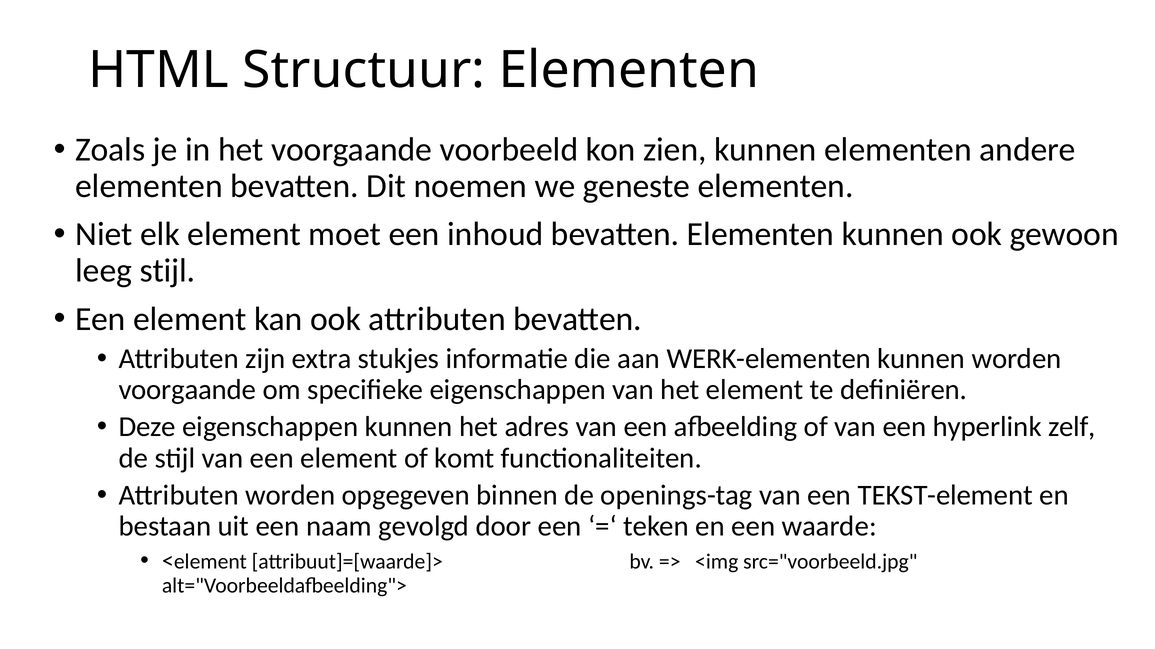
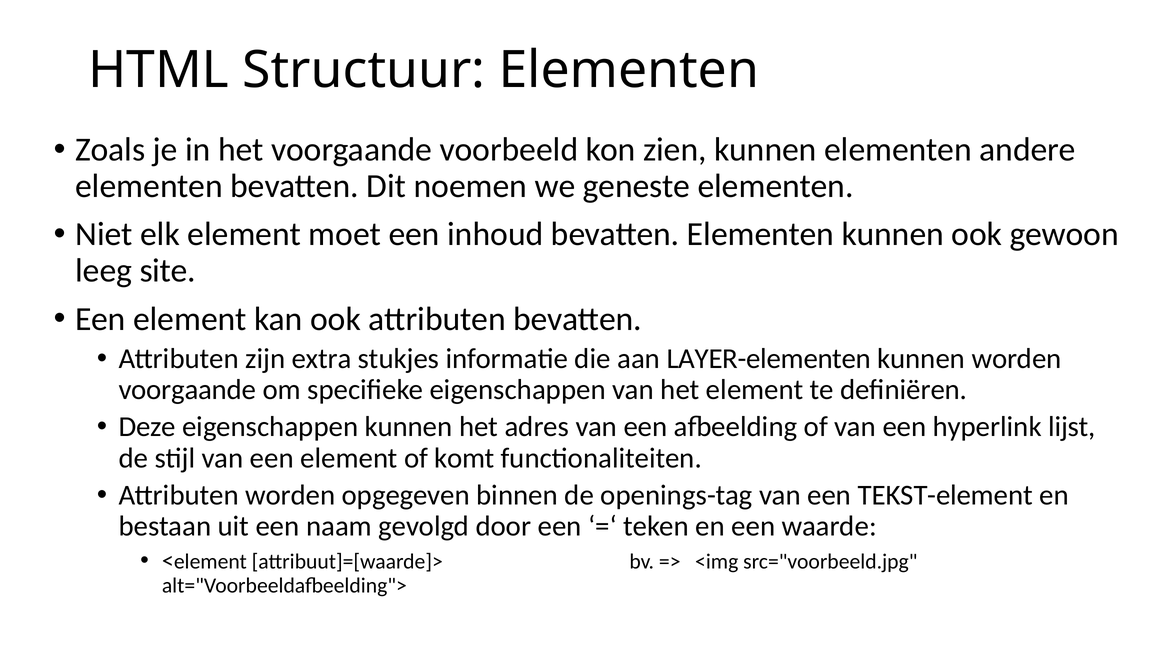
leeg stijl: stijl -> site (168, 271)
WERK-elementen: WERK-elementen -> LAYER-elementen (769, 359)
zelf: zelf -> lijst (1072, 427)
